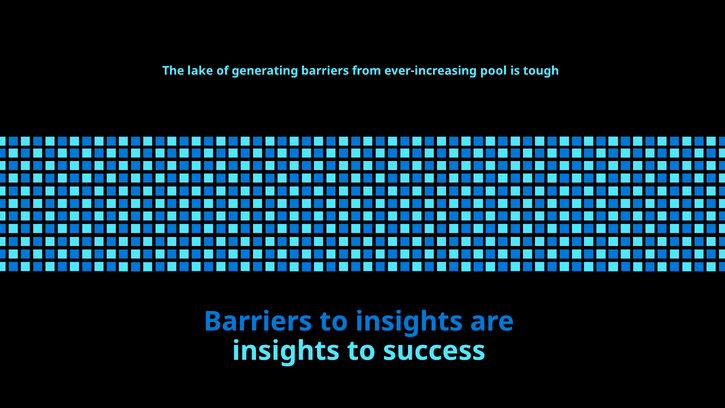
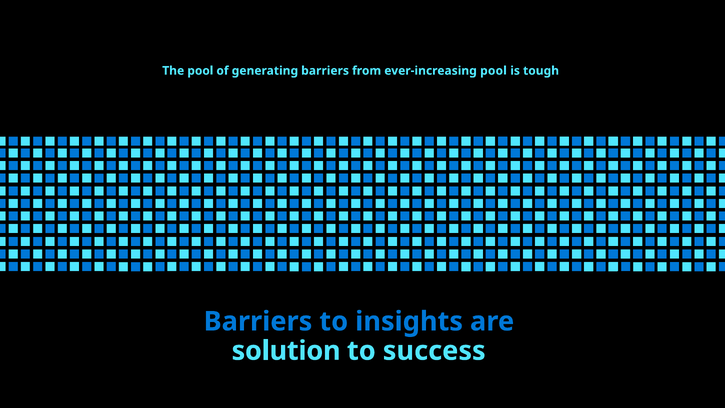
The lake: lake -> pool (200, 71)
insights: insights -> solution (286, 351)
